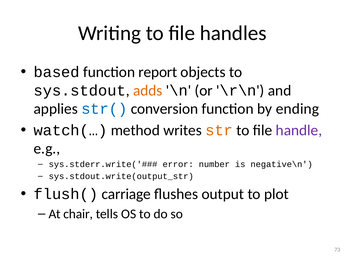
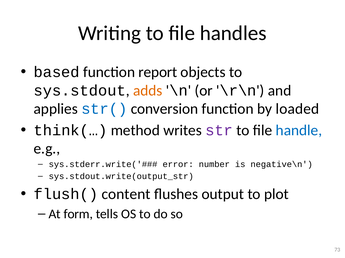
ending: ending -> loaded (297, 109)
watch(…: watch(… -> think(… (70, 131)
str colour: orange -> purple (219, 131)
handle colour: purple -> blue (299, 131)
carriage: carriage -> content (126, 195)
chair: chair -> form (78, 215)
